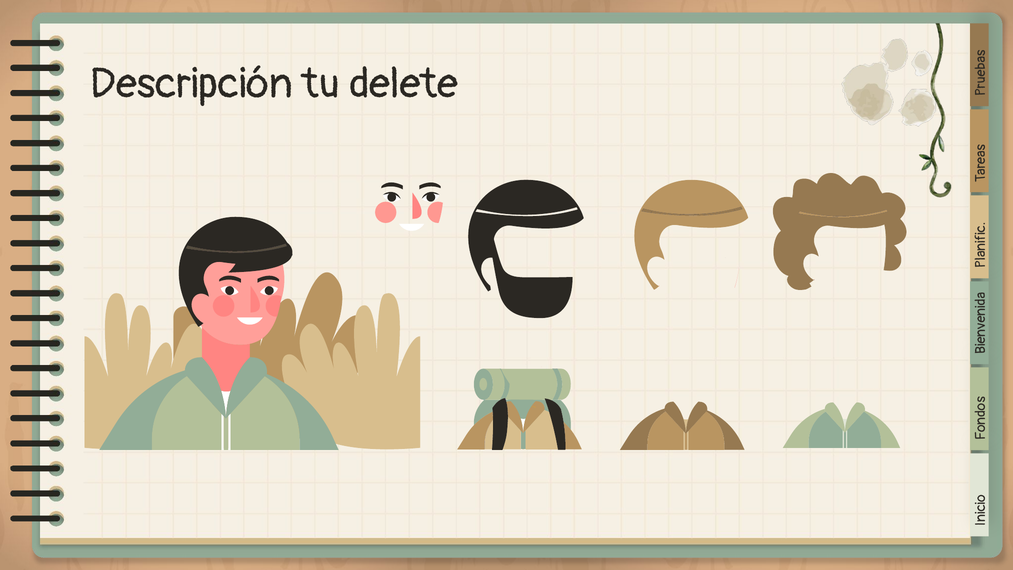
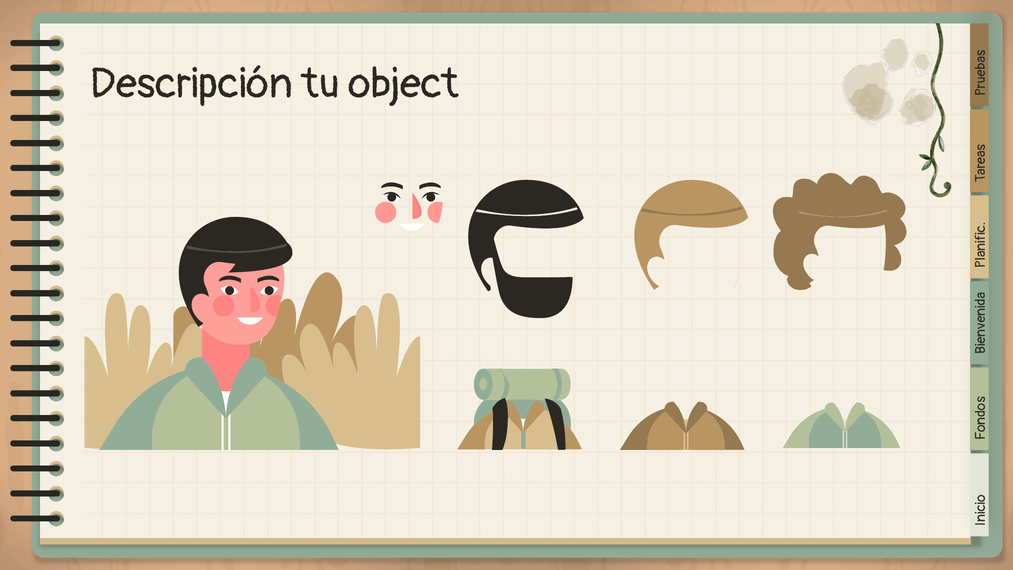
delete: delete -> object (404, 84)
